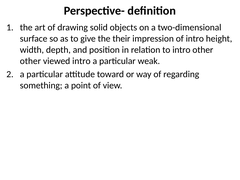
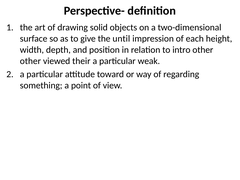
their: their -> until (121, 39)
of intro: intro -> each (195, 39)
viewed intro: intro -> their (81, 61)
